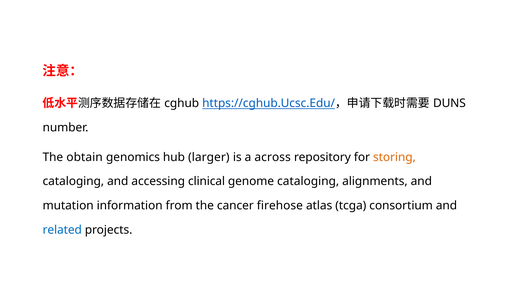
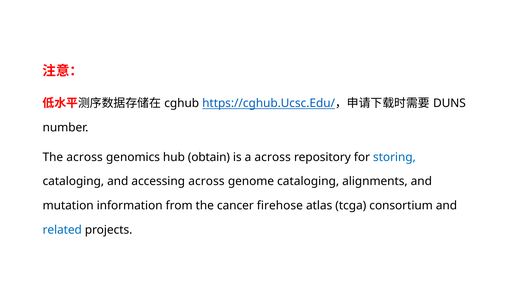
The obtain: obtain -> across (85, 157)
larger: larger -> obtain (209, 157)
storing colour: orange -> blue (394, 157)
accessing clinical: clinical -> across (206, 181)
